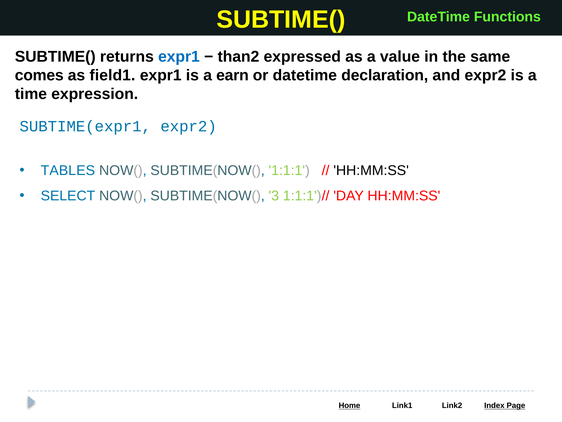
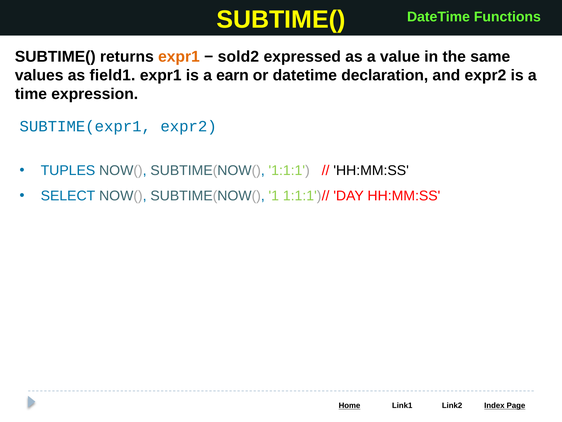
expr1 colour: blue -> orange (179, 56)
than2: than2 -> sold2 (238, 56)
comes: comes -> values (39, 75)
TABLES: TABLES -> TUPLES (68, 170)
3: 3 -> 1 (274, 196)
